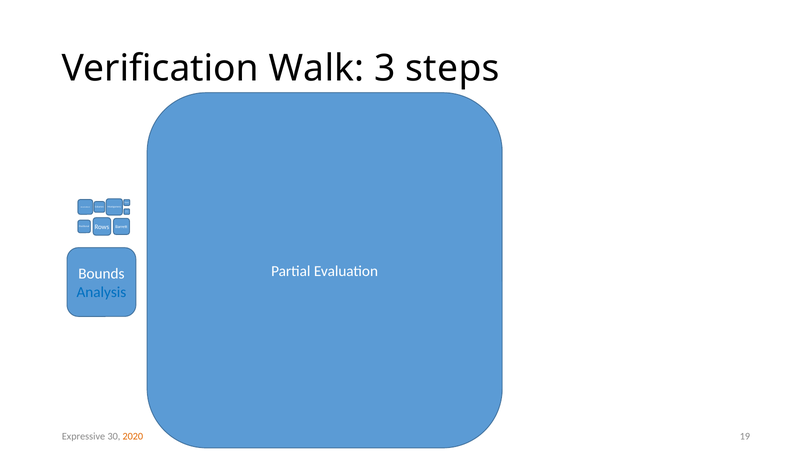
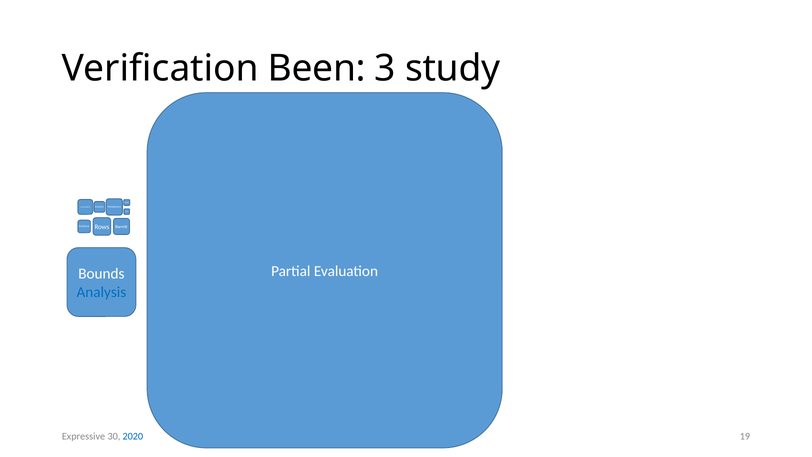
Walk: Walk -> Been (317, 68)
steps: steps -> study (453, 68)
2020 colour: orange -> blue (133, 436)
